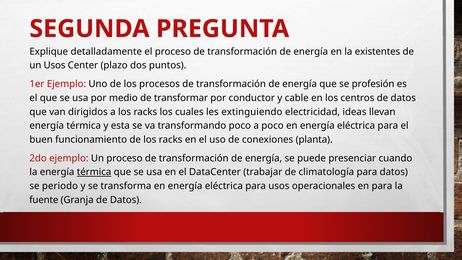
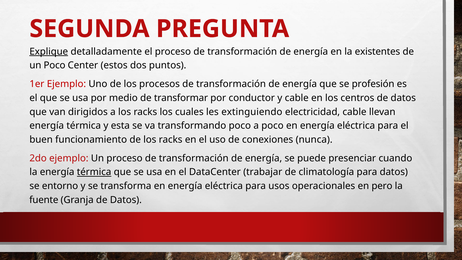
Explique underline: none -> present (49, 52)
un Usos: Usos -> Poco (55, 65)
plazo: plazo -> estos (114, 65)
electricidad ideas: ideas -> cable (354, 112)
planta: planta -> nunca (314, 139)
periodo: periodo -> entorno (60, 186)
en para: para -> pero (382, 186)
